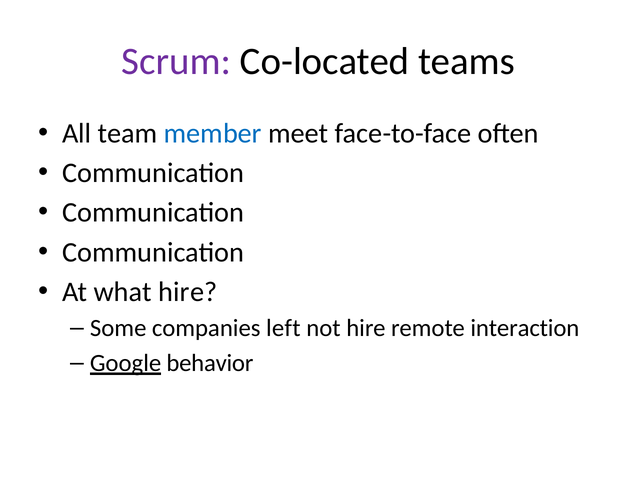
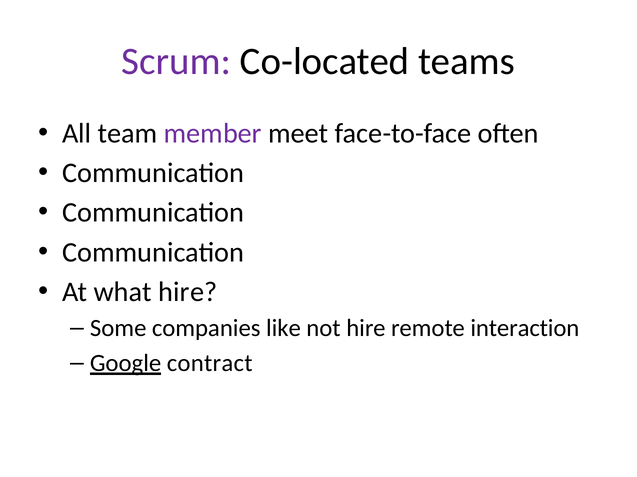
member colour: blue -> purple (213, 134)
left: left -> like (283, 329)
behavior: behavior -> contract (210, 364)
